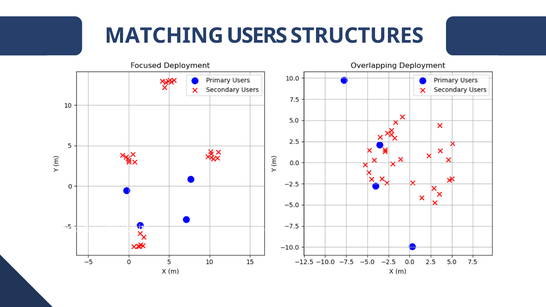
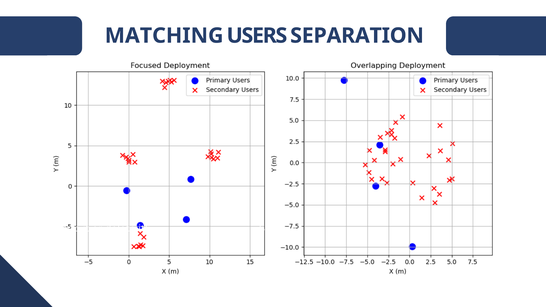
STRUCTURES: STRUCTURES -> SEPARATION (357, 36)
